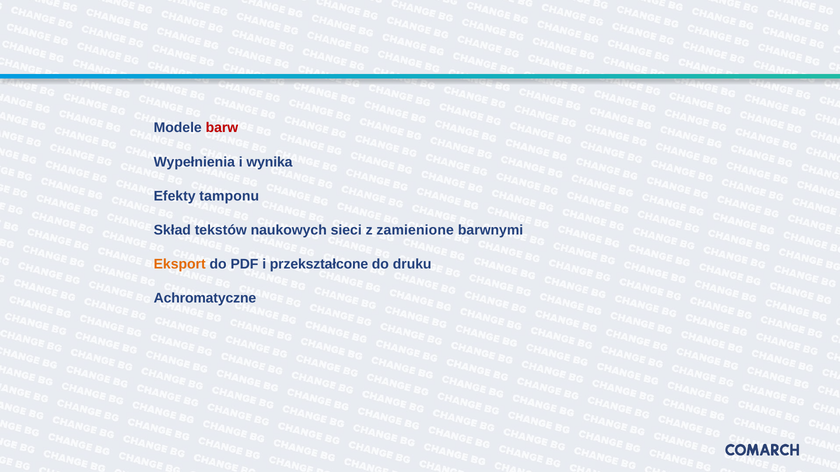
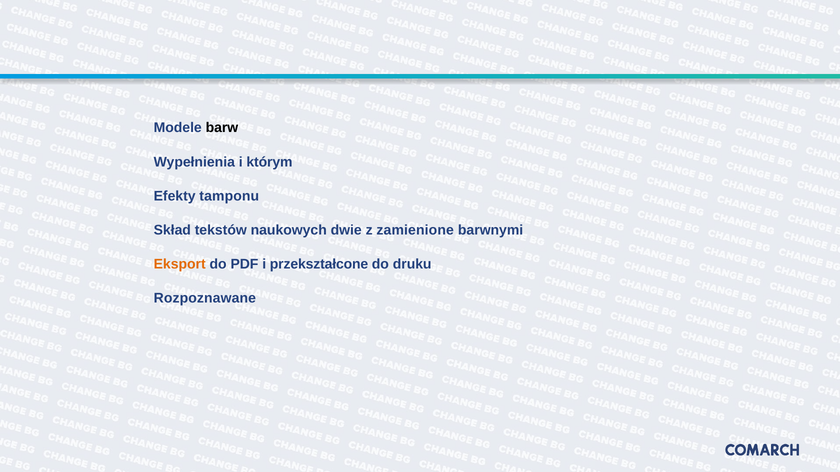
barw colour: red -> black (222, 128)
wynika: wynika -> którym (269, 162)
sieci: sieci -> dwie (346, 230)
Achromatyczne: Achromatyczne -> Rozpoznawane (205, 298)
